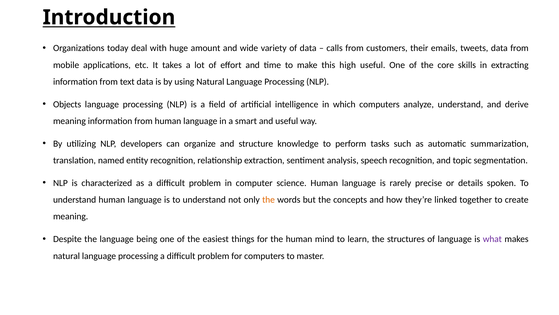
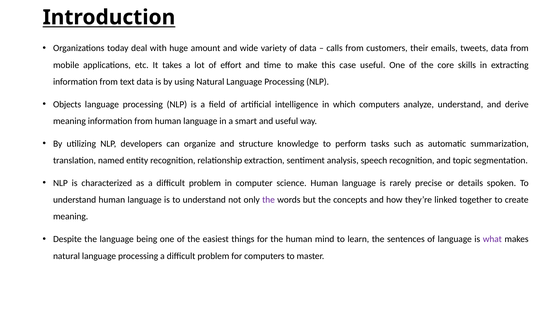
high: high -> case (348, 65)
the colour: orange -> purple (269, 199)
structures: structures -> sentences (406, 239)
